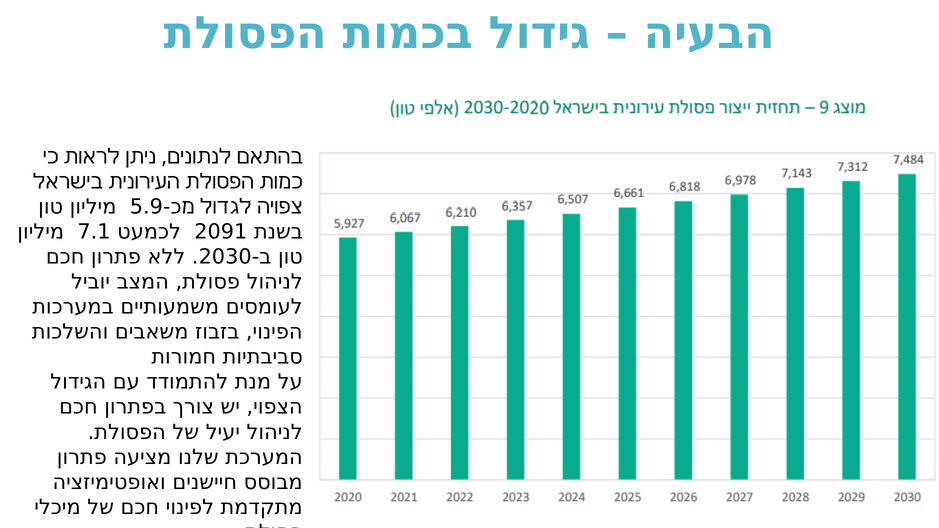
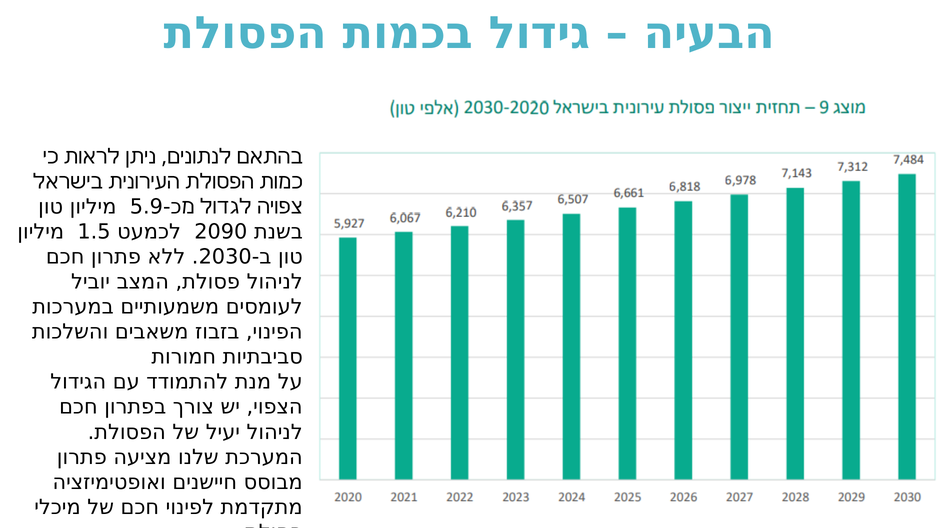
7.1: 7.1 -> 1.5 (94, 232)
2091: 2091 -> 2090 (221, 232)
